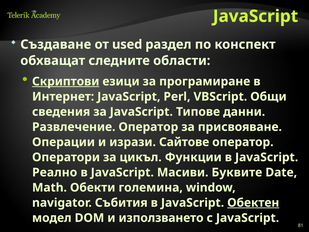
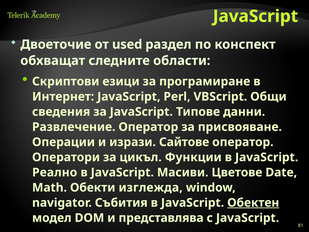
Създаване: Създаване -> Двоеточие (56, 44)
Скриптови underline: present -> none (66, 81)
Буквите: Буквите -> Цветове (237, 172)
големина: големина -> изглежда (151, 187)
използването: използването -> представлява (161, 218)
